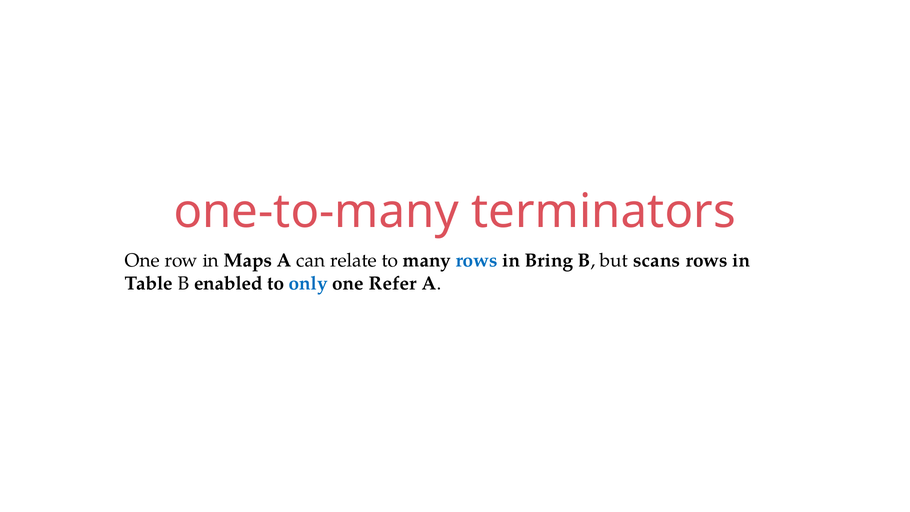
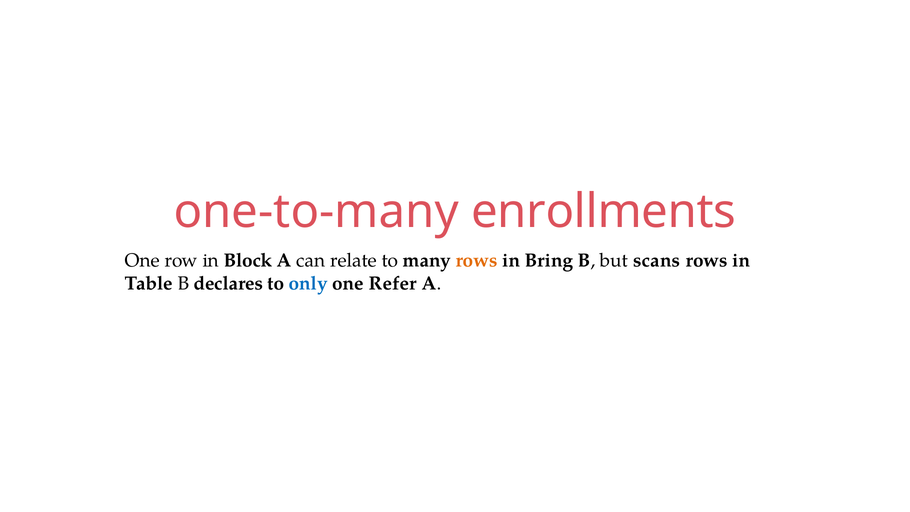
terminators: terminators -> enrollments (604, 211)
Maps: Maps -> Block (248, 261)
rows colour: blue -> orange (477, 261)
enabled: enabled -> declares (228, 283)
